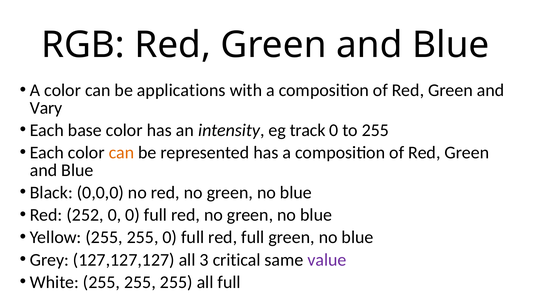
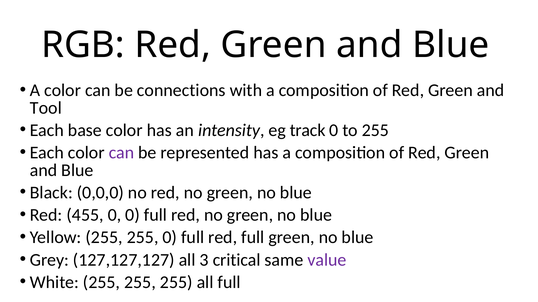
applications: applications -> connections (181, 91)
Vary: Vary -> Tool (46, 108)
can colour: orange -> purple (121, 153)
252: 252 -> 455 (85, 215)
